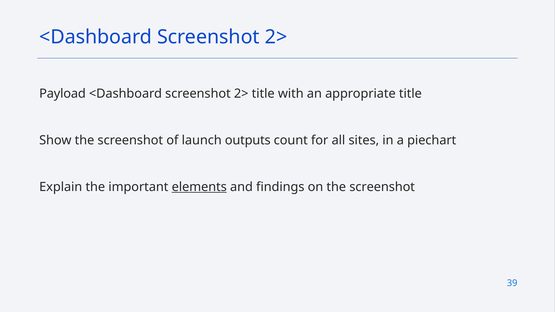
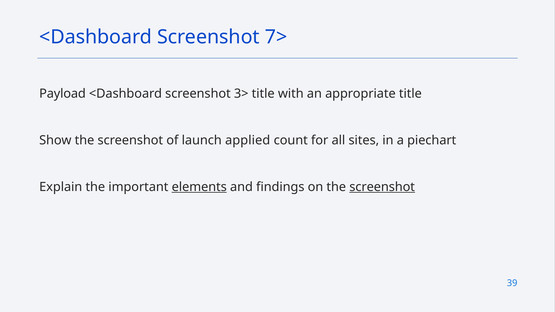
2>: 2> -> 7> (276, 37)
2>: 2> -> 3> (241, 94)
outputs: outputs -> applied (248, 140)
screenshot underline: none -> present (382, 187)
